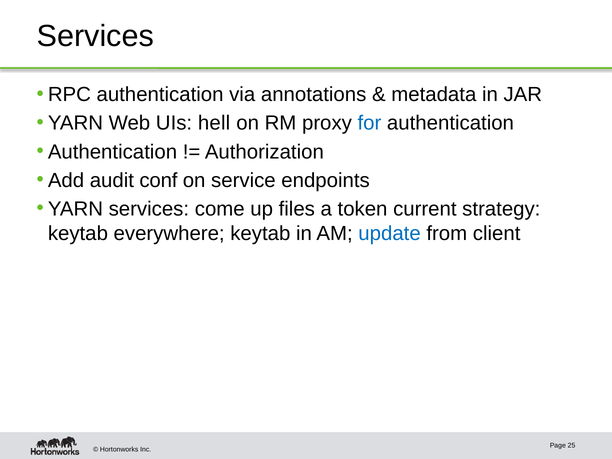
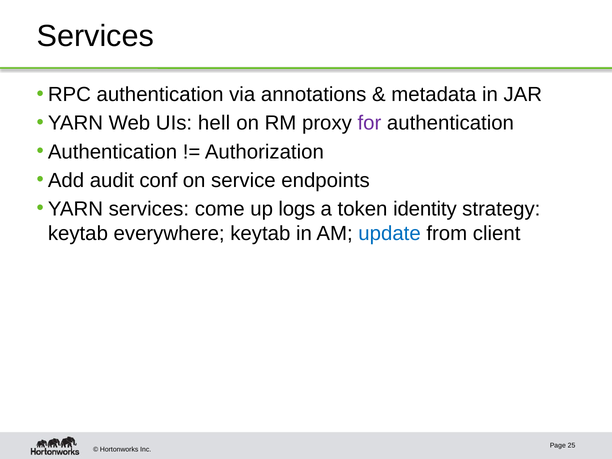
for colour: blue -> purple (369, 123)
files: files -> logs (297, 209)
current: current -> identity (425, 209)
